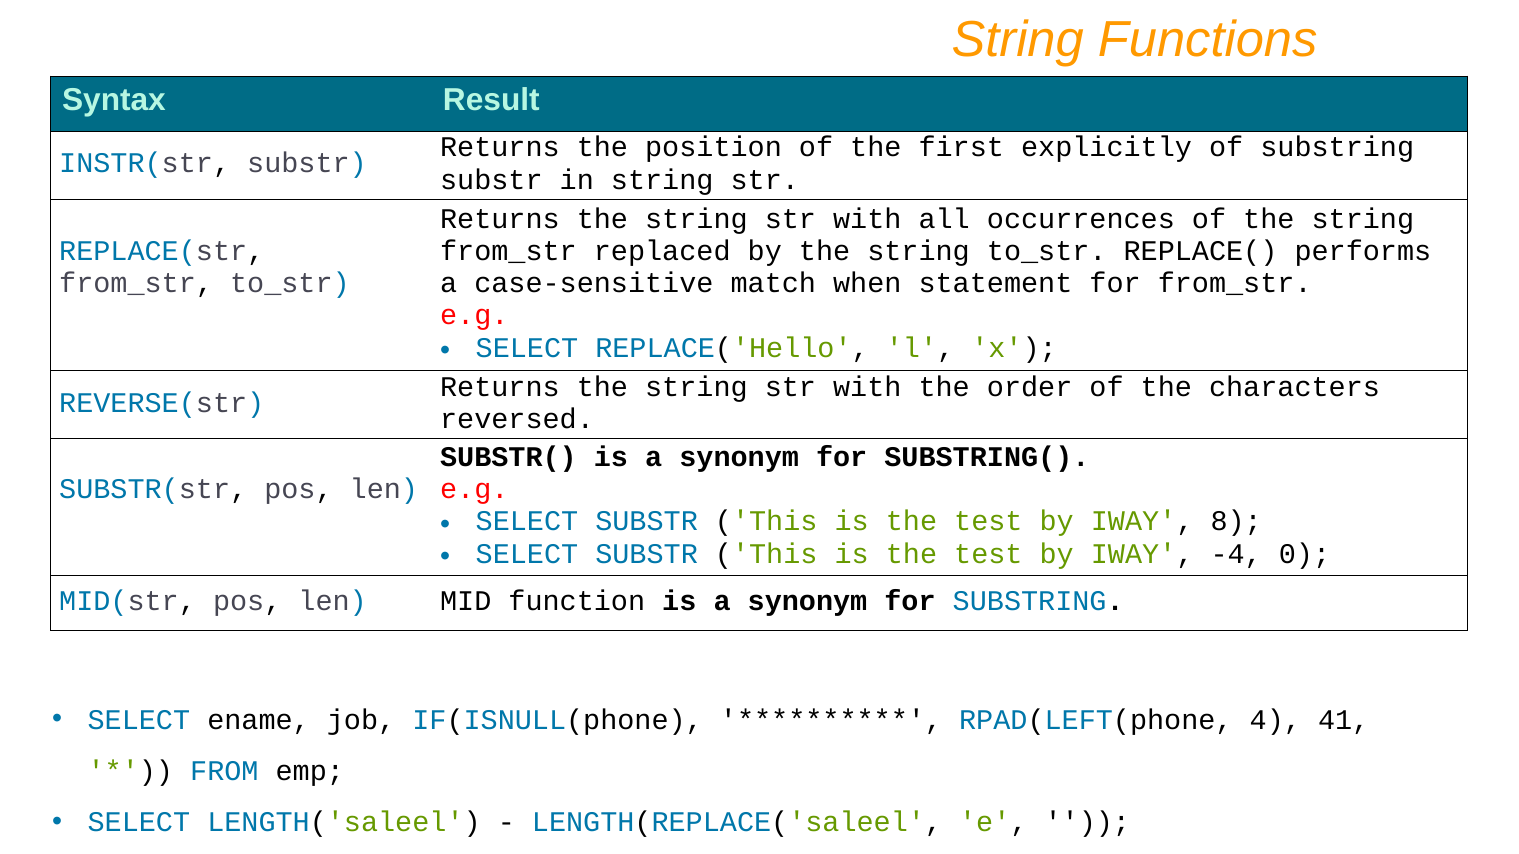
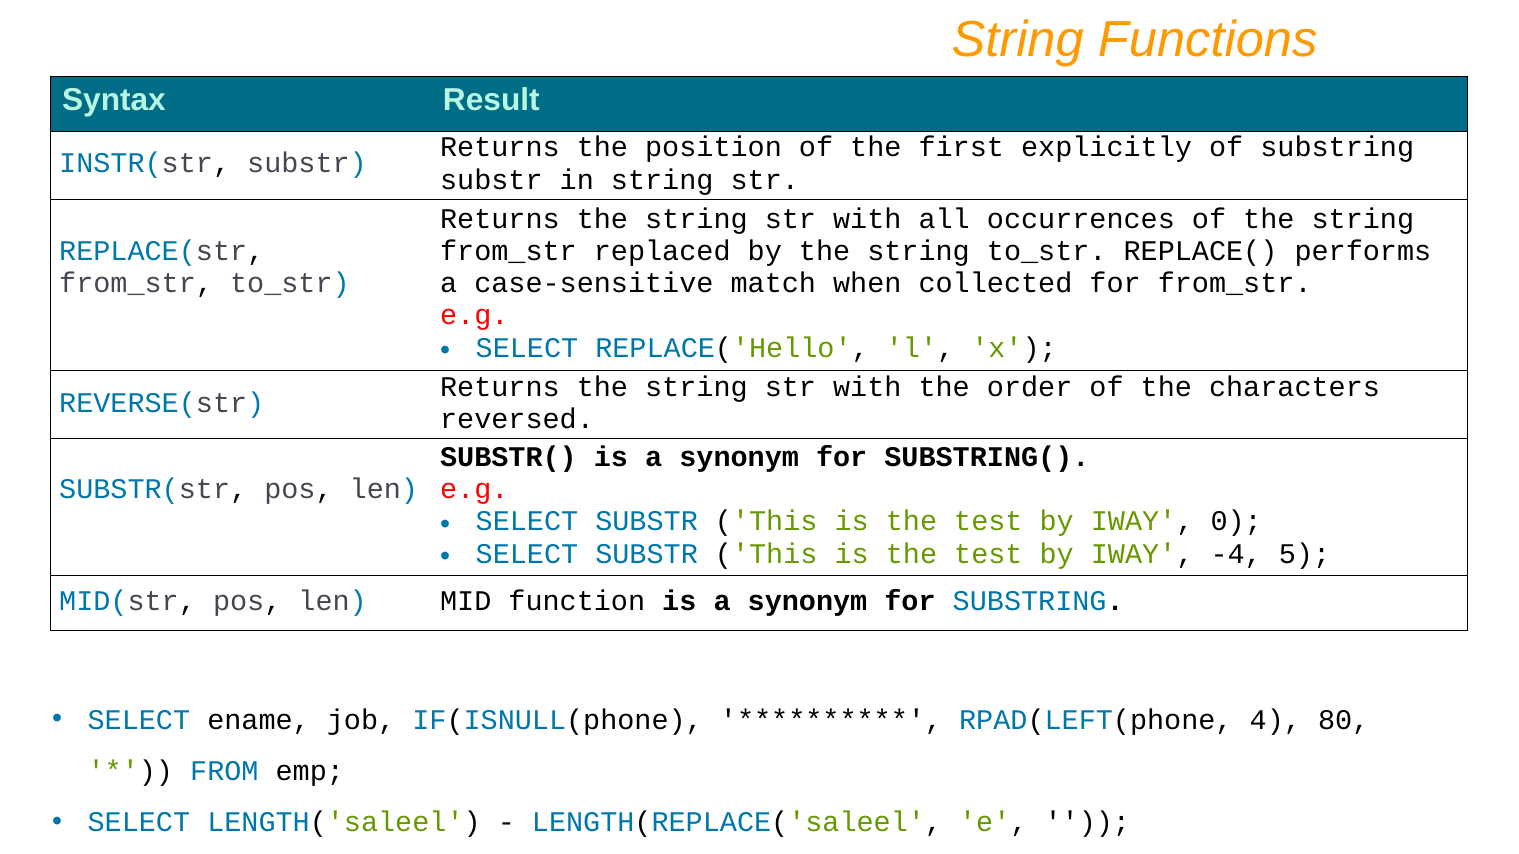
statement: statement -> collected (995, 283)
8: 8 -> 0 (1236, 522)
0: 0 -> 5 (1304, 554)
41: 41 -> 80 (1344, 720)
